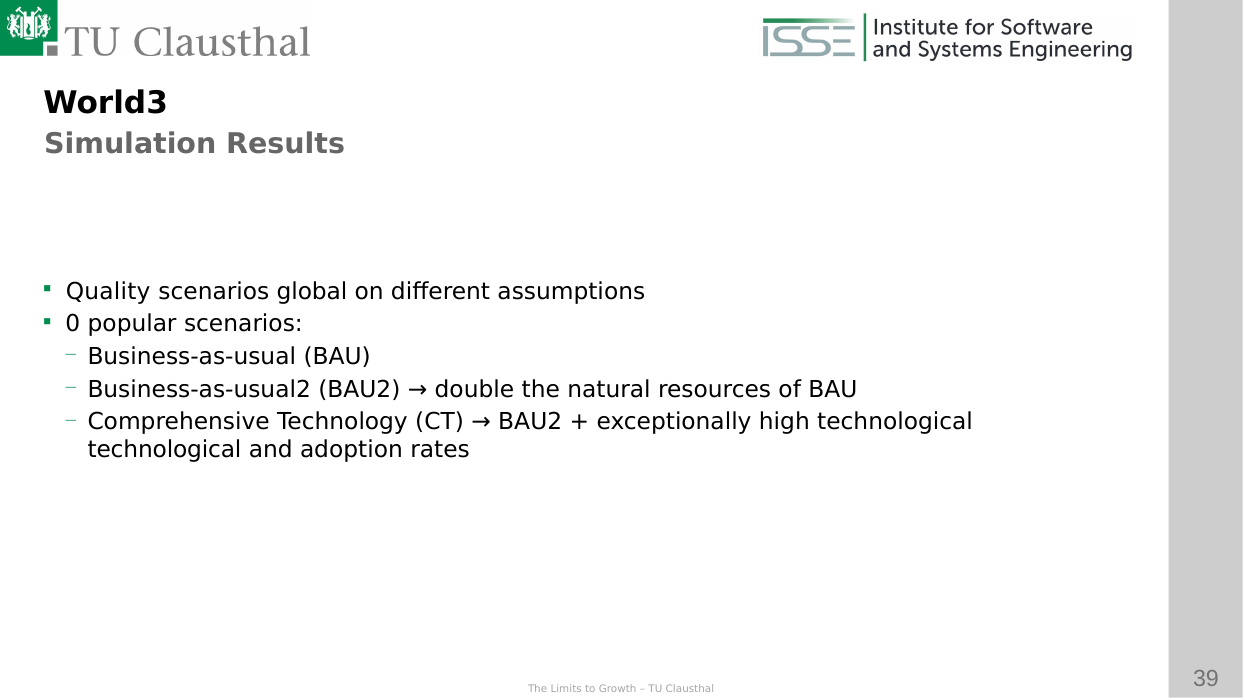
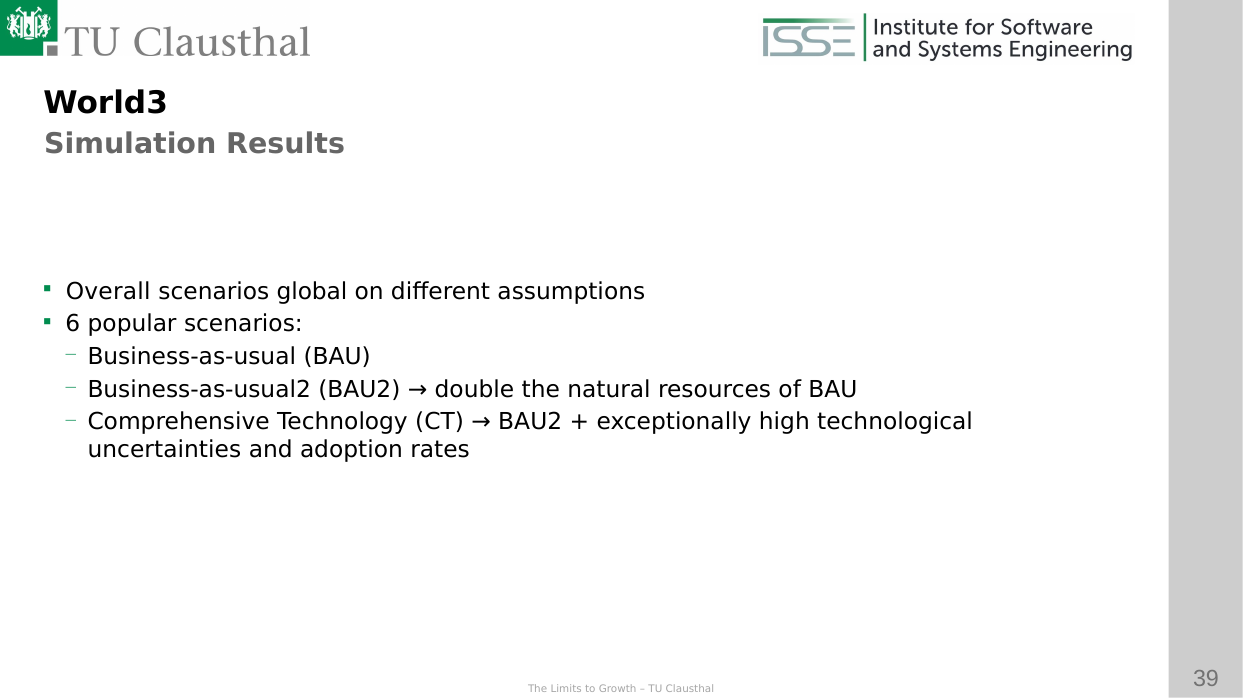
Quality: Quality -> Overall (108, 292)
0: 0 -> 6 (73, 324)
technological: technological -> uncertainties (164, 450)
